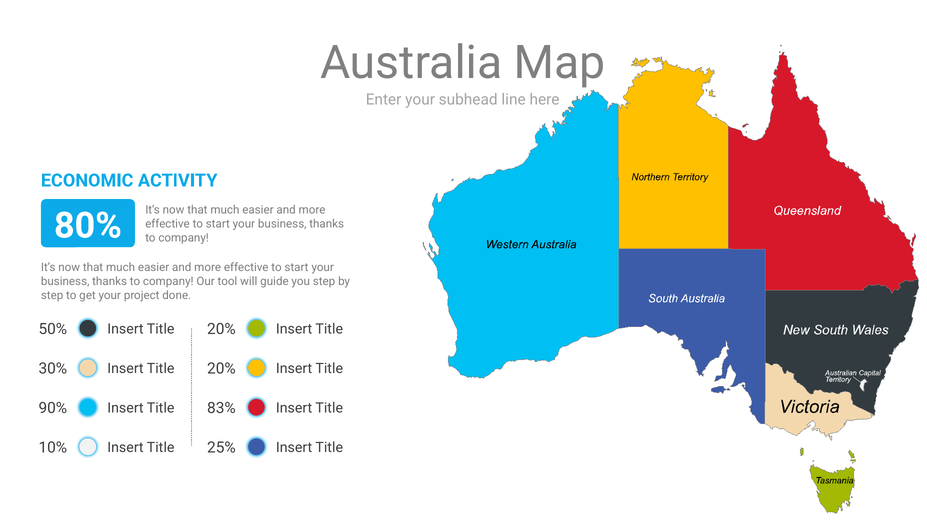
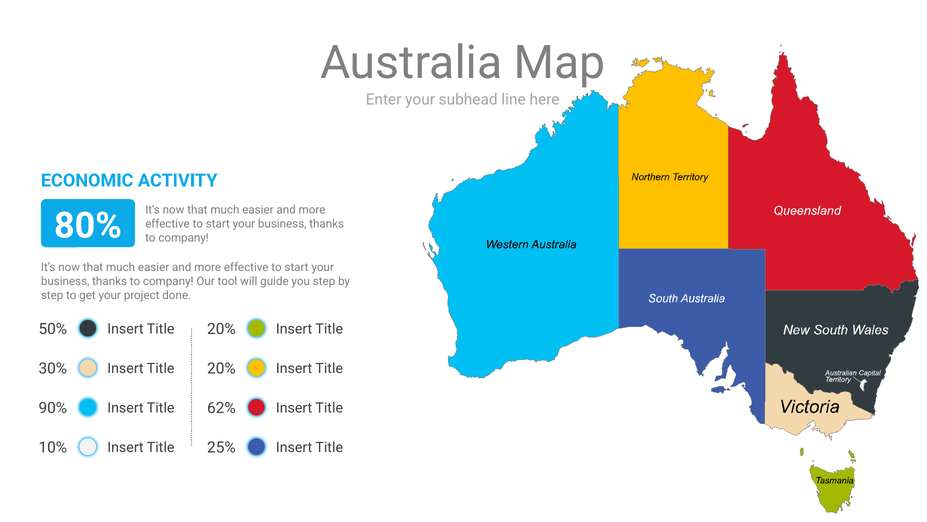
83%: 83% -> 62% (221, 407)
